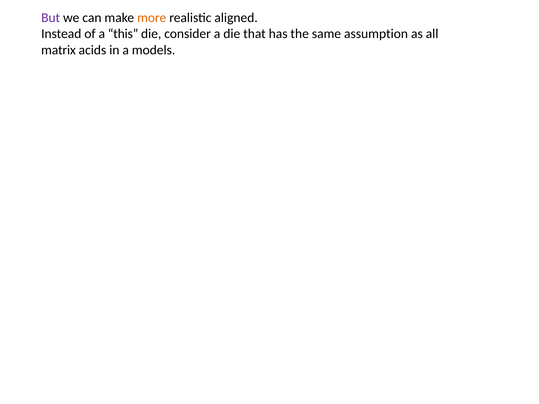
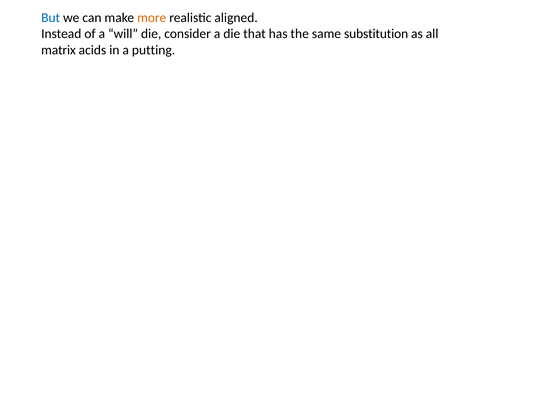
But colour: purple -> blue (51, 18)
this: this -> will (123, 34)
assumption: assumption -> substitution (376, 34)
models: models -> putting (154, 50)
